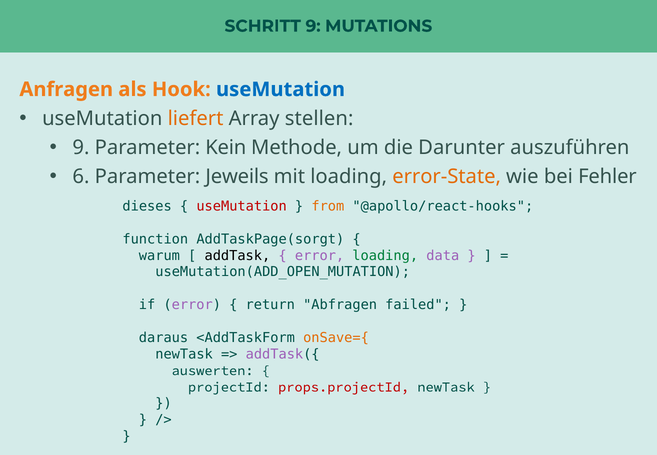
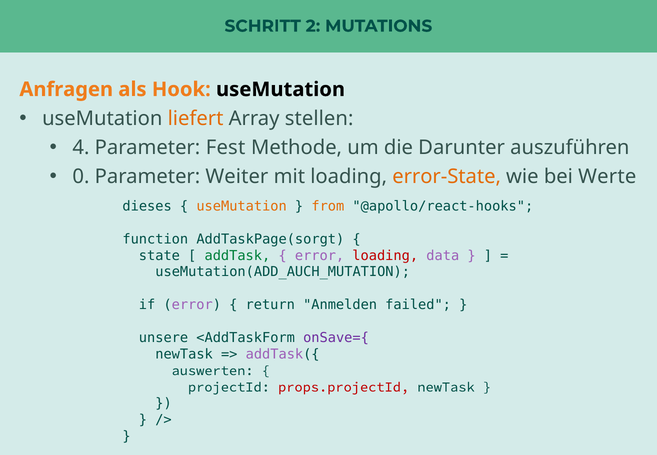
SCHRITT 9: 9 -> 2 (313, 26)
useMutation colour: blue -> black (281, 89)
9: 9 -> 4 (81, 148)
Kein: Kein -> Fest (226, 148)
6: 6 -> 0 (81, 177)
Jeweils: Jeweils -> Weiter (237, 177)
Fehler: Fehler -> Werte (607, 177)
useMutation colour: red -> orange (242, 206)
warum: warum -> state (159, 255)
addTask colour: black -> green (237, 255)
loading colour: green -> red (385, 255)
useMutation(ADD_OPEN_MUTATION: useMutation(ADD_OPEN_MUTATION -> useMutation(ADD_AUCH_MUTATION (283, 272)
Abfragen: Abfragen -> Anmelden (340, 305)
daraus: daraus -> unsere (164, 338)
onSave={ colour: orange -> purple (336, 338)
